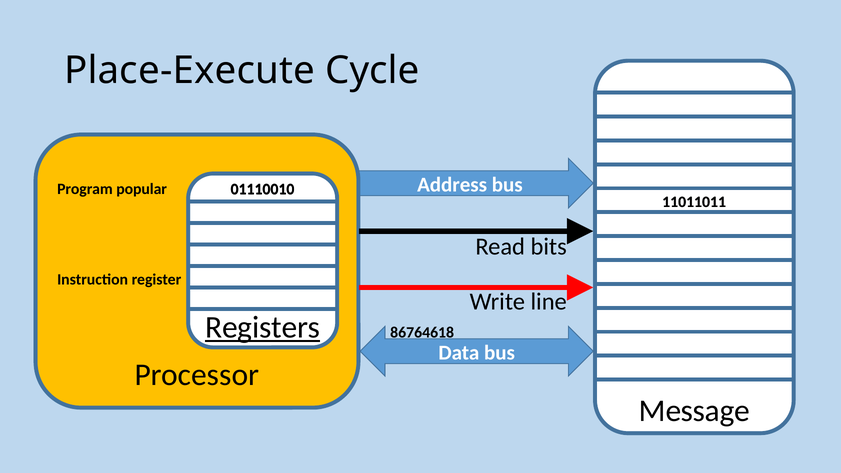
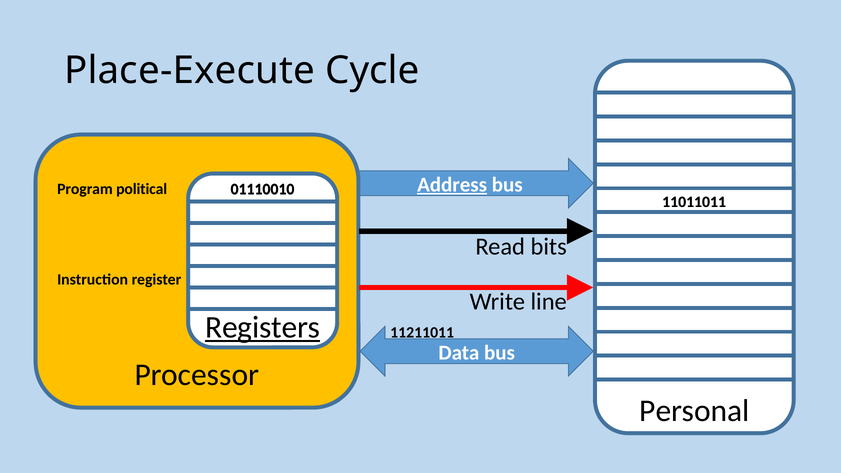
Address underline: none -> present (452, 185)
popular: popular -> political (142, 189)
86764618: 86764618 -> 11211011 (422, 333)
Message: Message -> Personal (694, 411)
